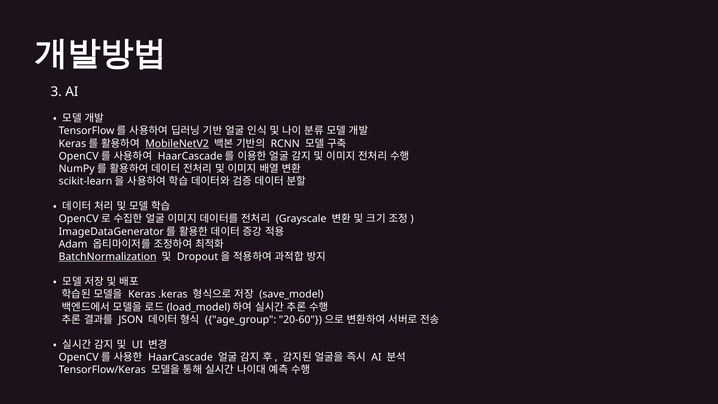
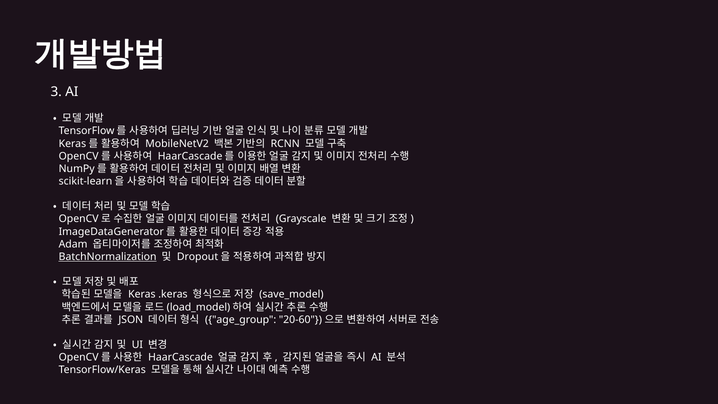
MobileNetV2 underline: present -> none (177, 144)
